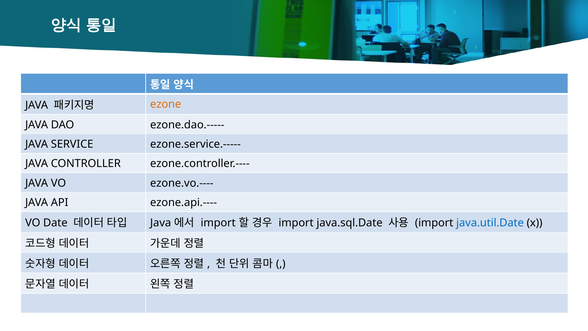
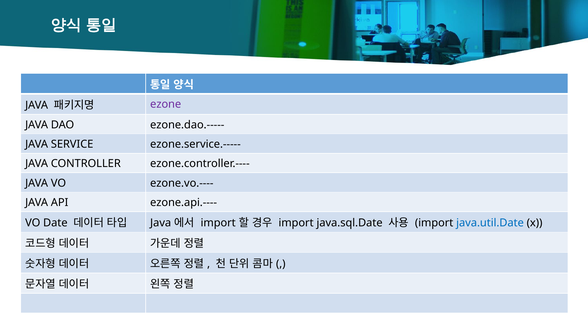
ezone colour: orange -> purple (166, 104)
